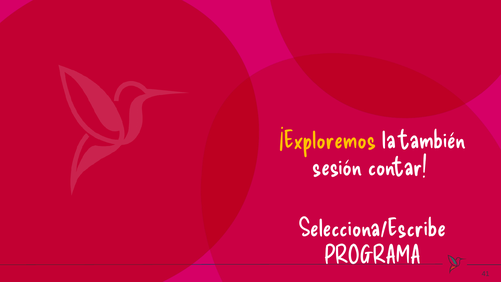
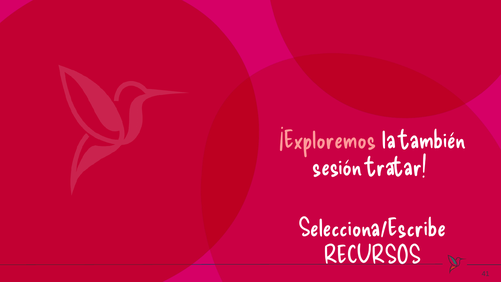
¡Exploremos colour: yellow -> pink (328, 140)
contar: contar -> tratar (398, 167)
PROGRAMA: PROGRAMA -> RECURSOS (372, 255)
